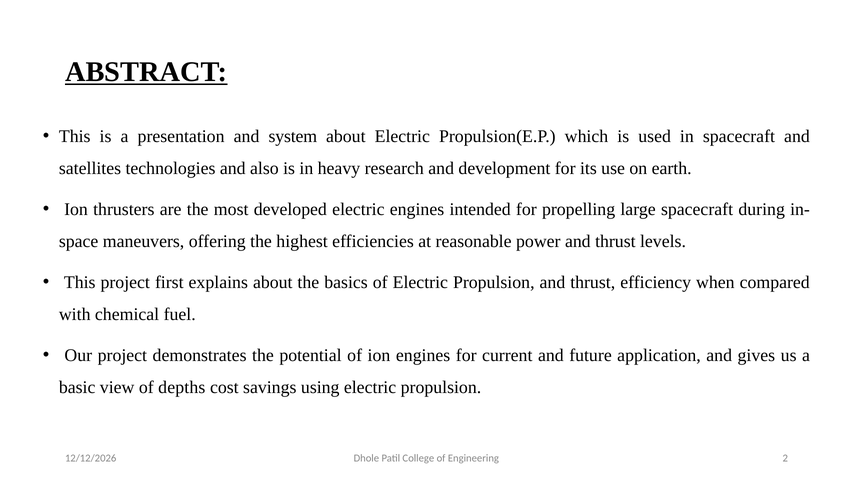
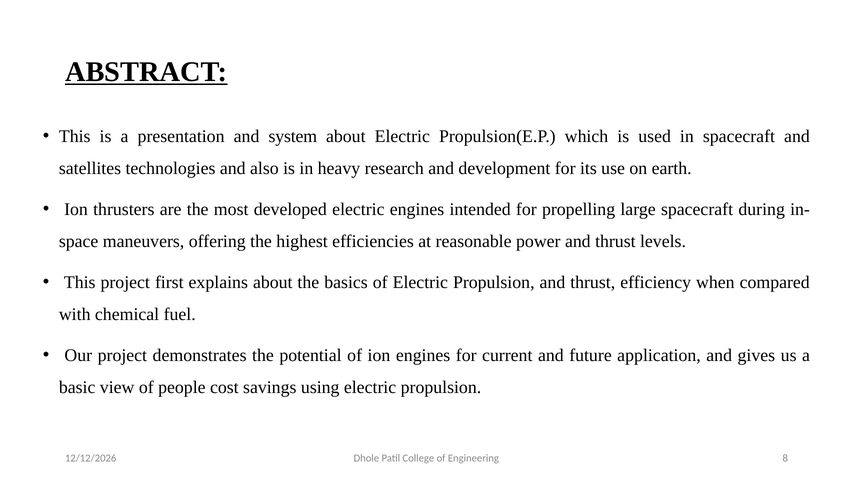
depths: depths -> people (182, 387)
2: 2 -> 8 (785, 458)
